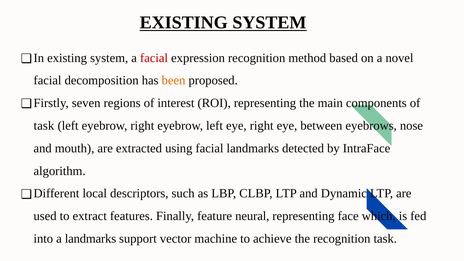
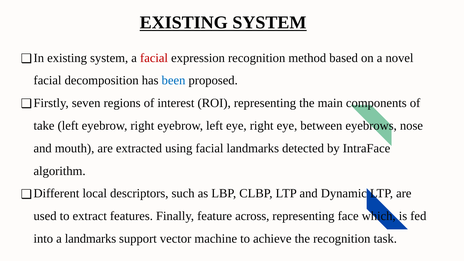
been colour: orange -> blue (174, 80)
task: task -> take (44, 126)
neural: neural -> across (252, 216)
